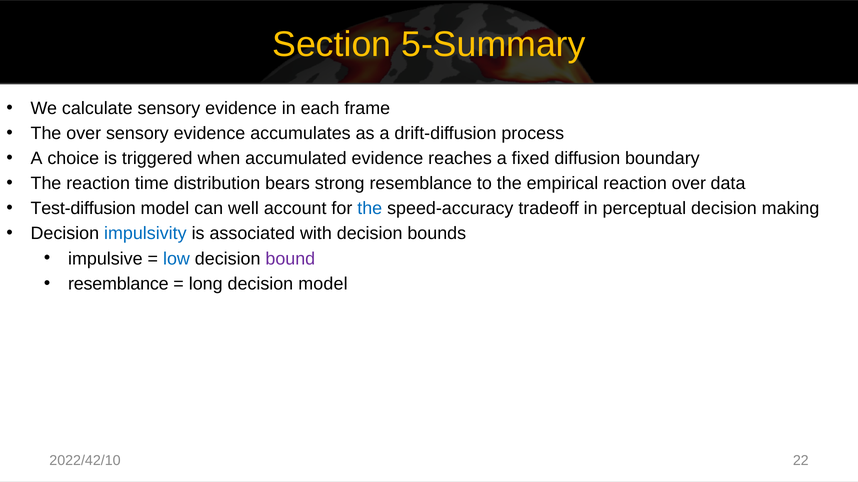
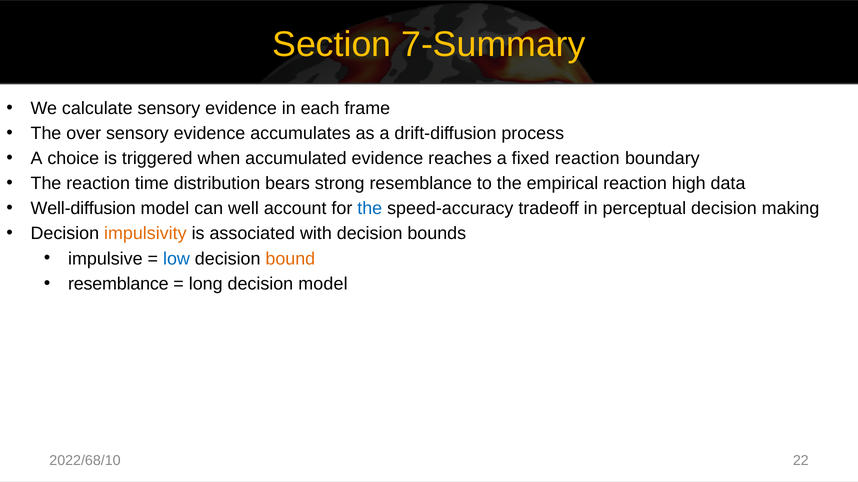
5-Summary: 5-Summary -> 7-Summary (493, 45)
fixed diffusion: diffusion -> reaction (587, 159)
reaction over: over -> high (689, 184)
Test-diffusion: Test-diffusion -> Well-diffusion (83, 209)
impulsivity colour: blue -> orange (145, 234)
bound colour: purple -> orange (290, 259)
2022/42/10: 2022/42/10 -> 2022/68/10 (85, 461)
